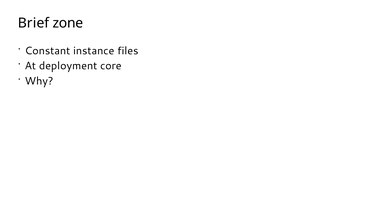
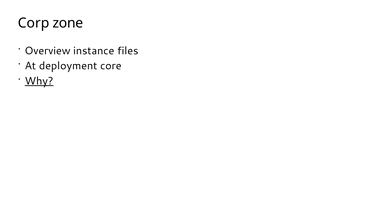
Brief: Brief -> Corp (34, 23)
Constant: Constant -> Overview (48, 51)
Why underline: none -> present (39, 81)
